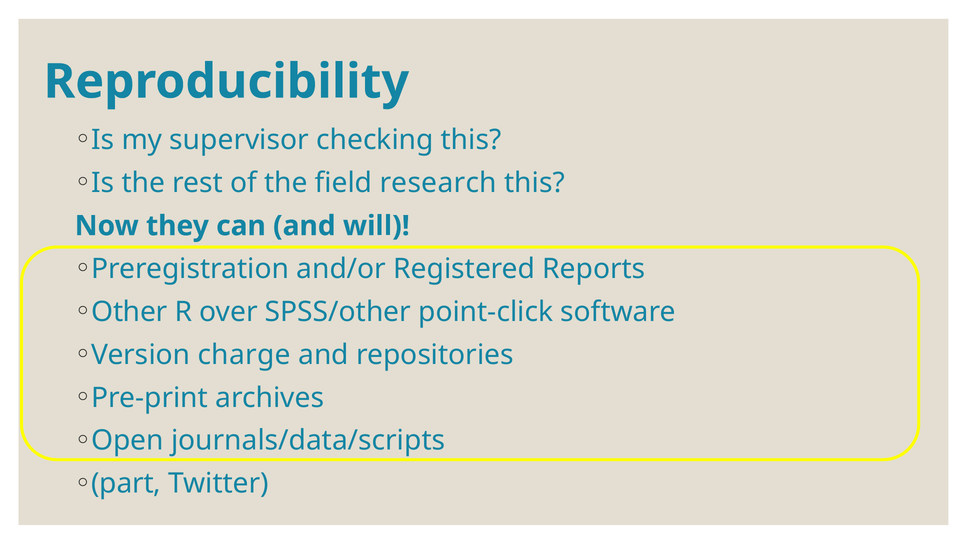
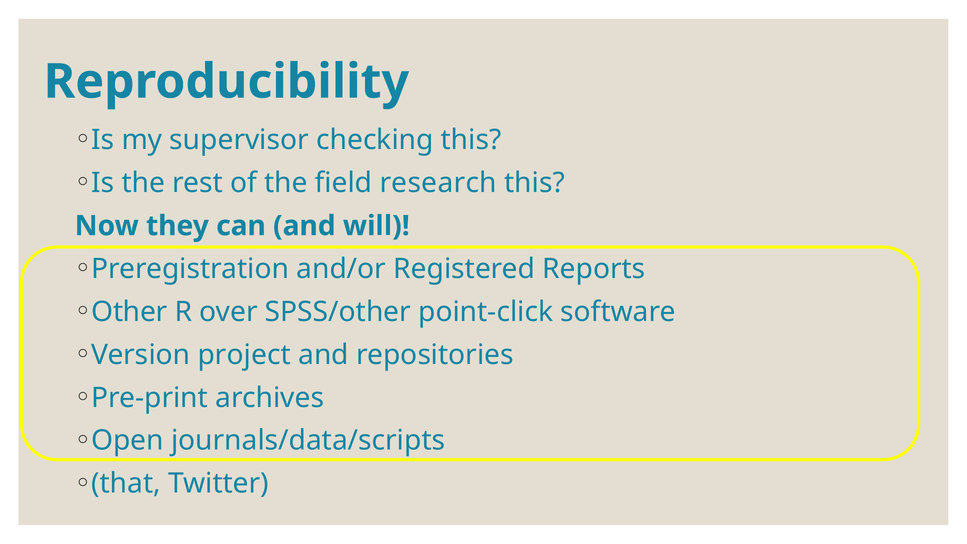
charge: charge -> project (244, 355)
part: part -> that (126, 484)
